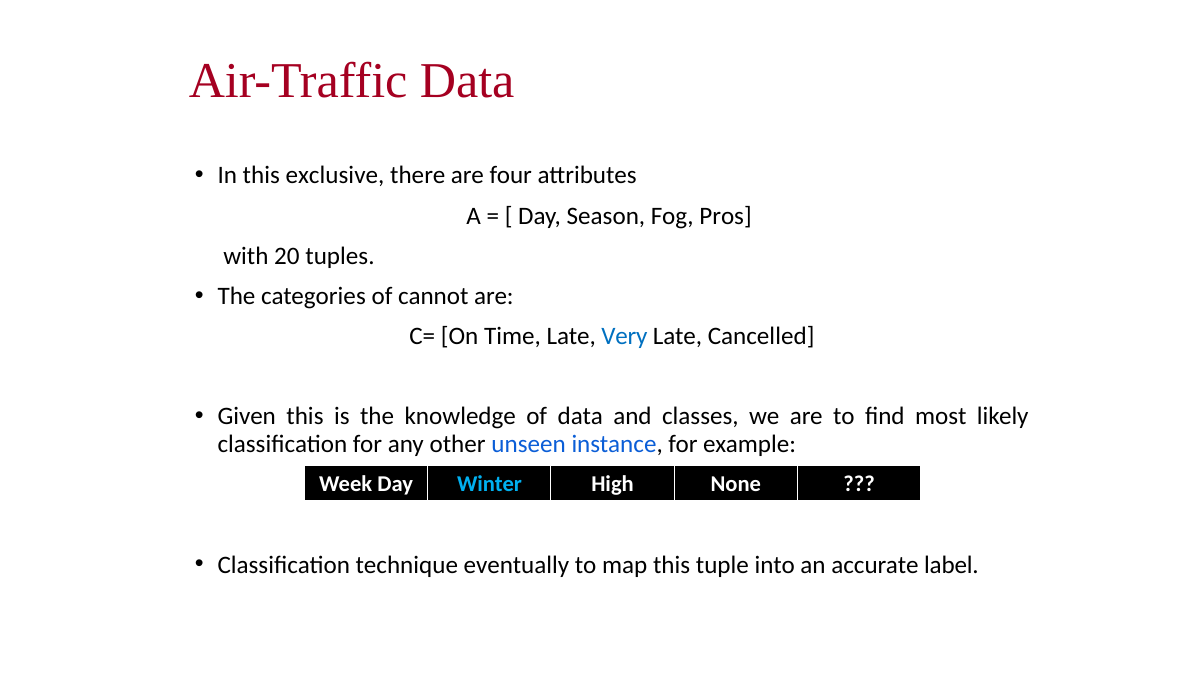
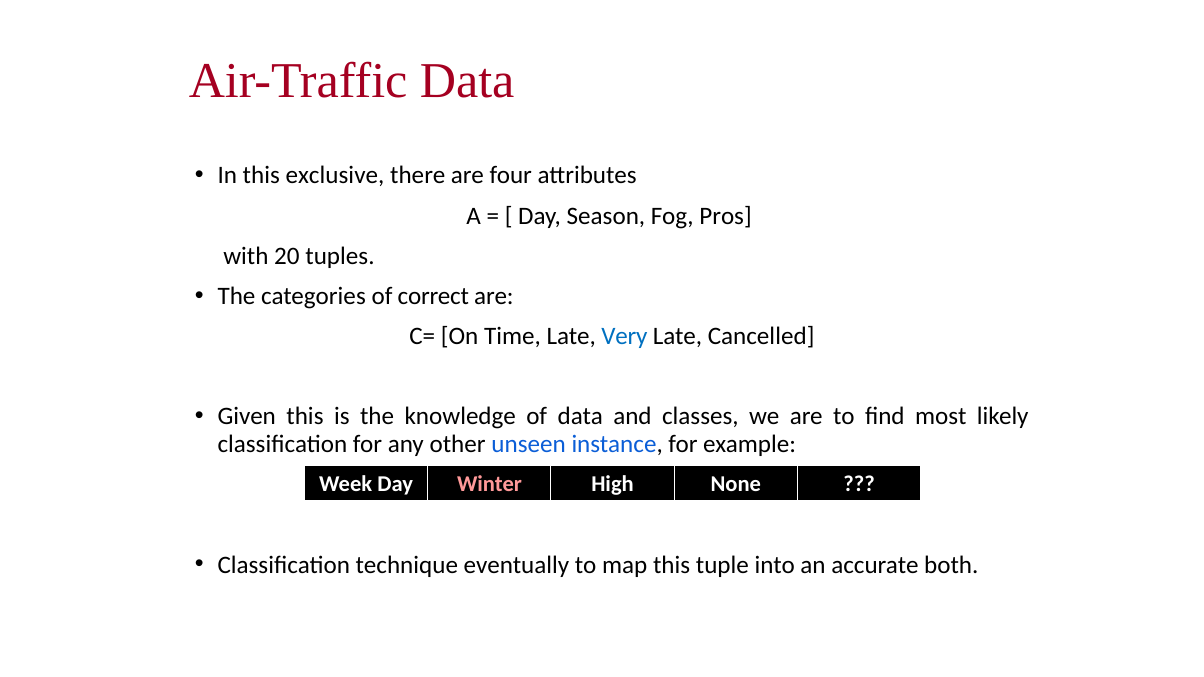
cannot: cannot -> correct (433, 296)
Winter colour: light blue -> pink (489, 484)
label: label -> both (951, 565)
